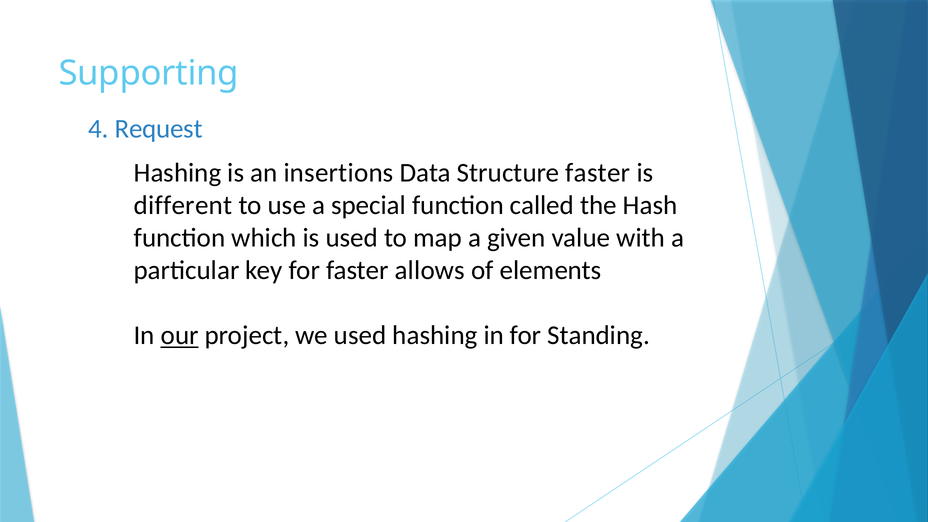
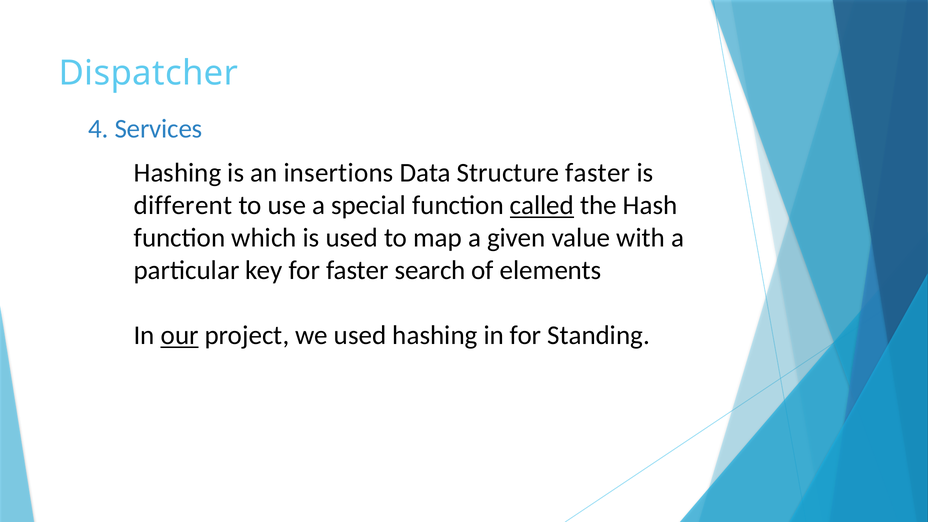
Supporting: Supporting -> Dispatcher (148, 73)
Request: Request -> Services (159, 129)
called underline: none -> present (542, 205)
allows: allows -> search (430, 270)
